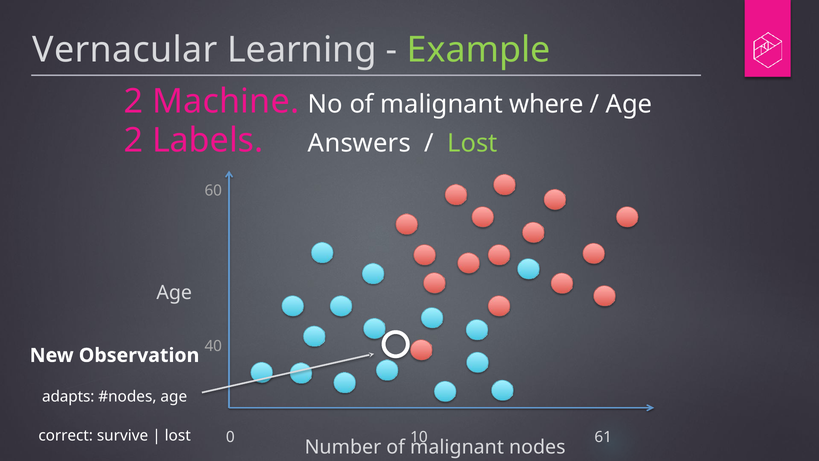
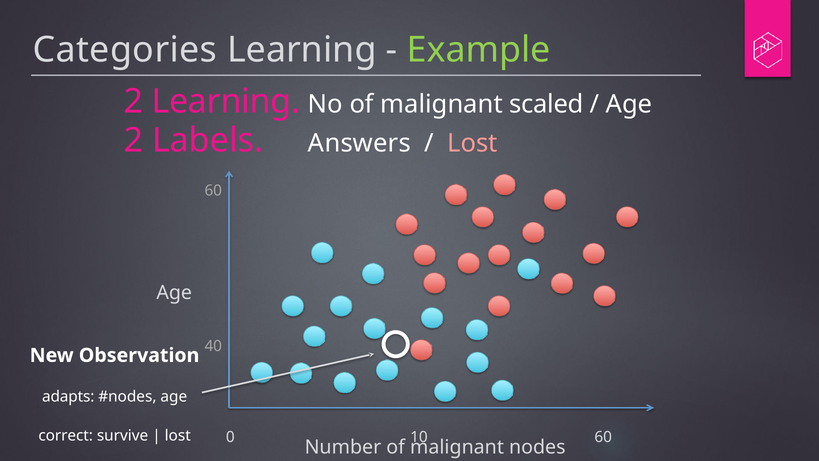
Vernacular: Vernacular -> Categories (125, 50)
2 Machine: Machine -> Learning (226, 102)
where: where -> scaled (546, 104)
Lost colour: light green -> pink (472, 143)
61: 61 -> 60 (603, 437)
